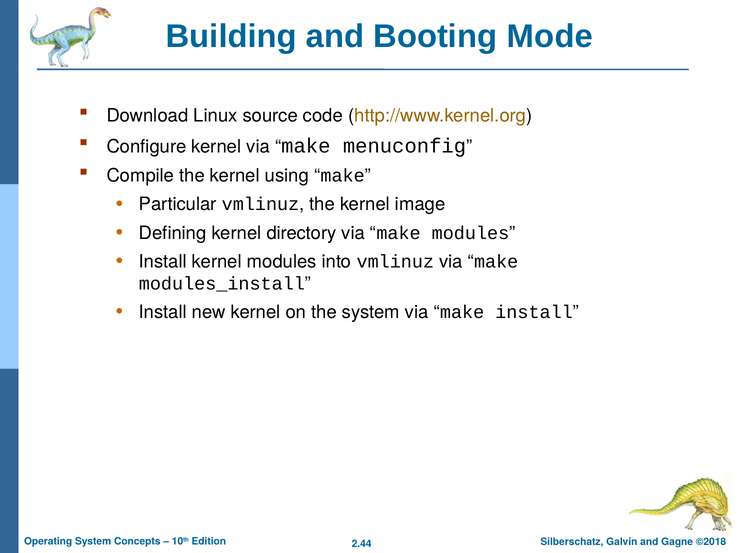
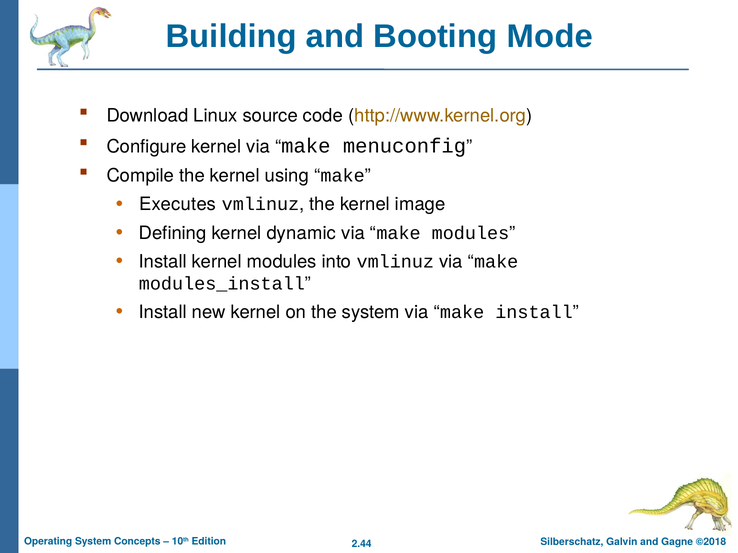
Particular: Particular -> Executes (178, 205)
directory: directory -> dynamic (301, 233)
